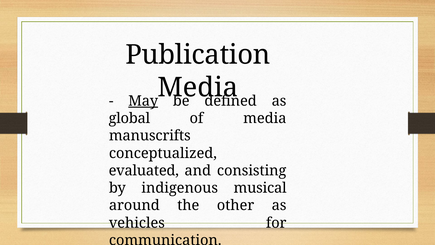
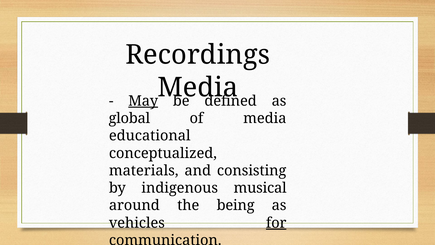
Publication: Publication -> Recordings (198, 55)
manuscrifts: manuscrifts -> educational (150, 136)
evaluated: evaluated -> materials (144, 170)
other: other -> being (236, 205)
for underline: none -> present (276, 223)
